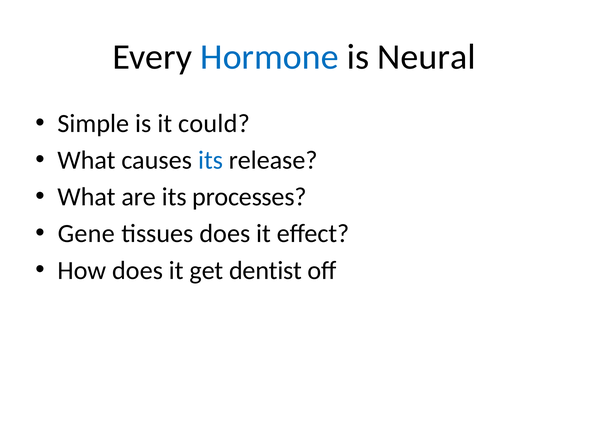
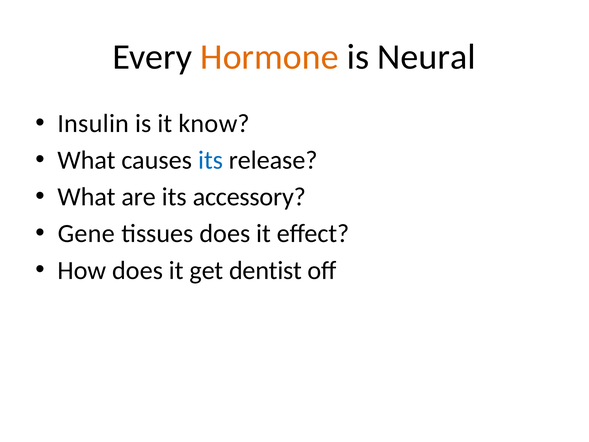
Hormone colour: blue -> orange (269, 57)
Simple: Simple -> Insulin (93, 124)
could: could -> know (214, 124)
processes: processes -> accessory (249, 197)
